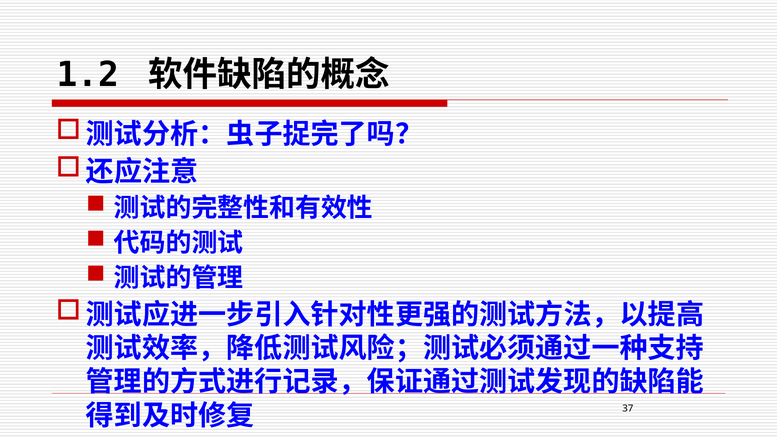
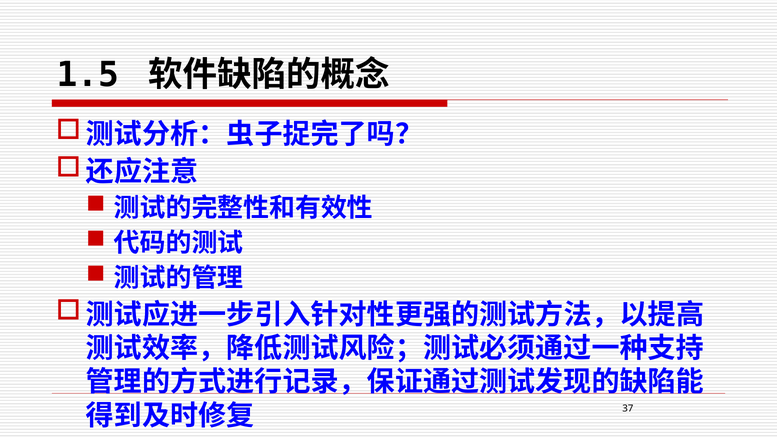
1.2: 1.2 -> 1.5 (88, 75)
